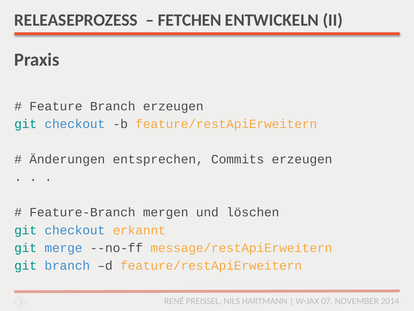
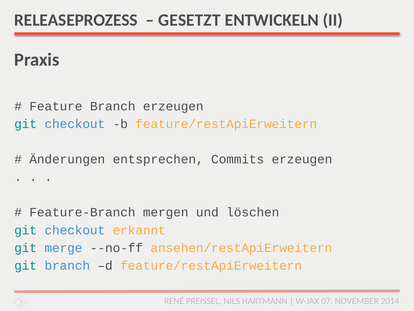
FETCHEN: FETCHEN -> GESETZT (189, 20)
message/restApiErweitern: message/restApiErweitern -> ansehen/restApiErweitern (241, 248)
